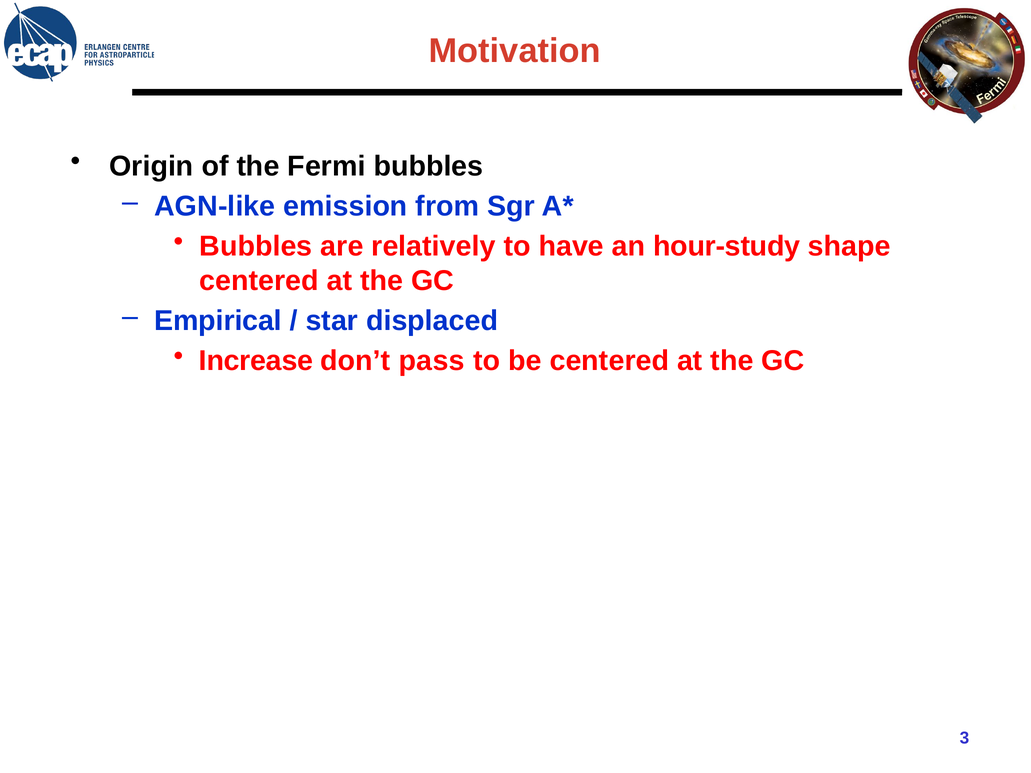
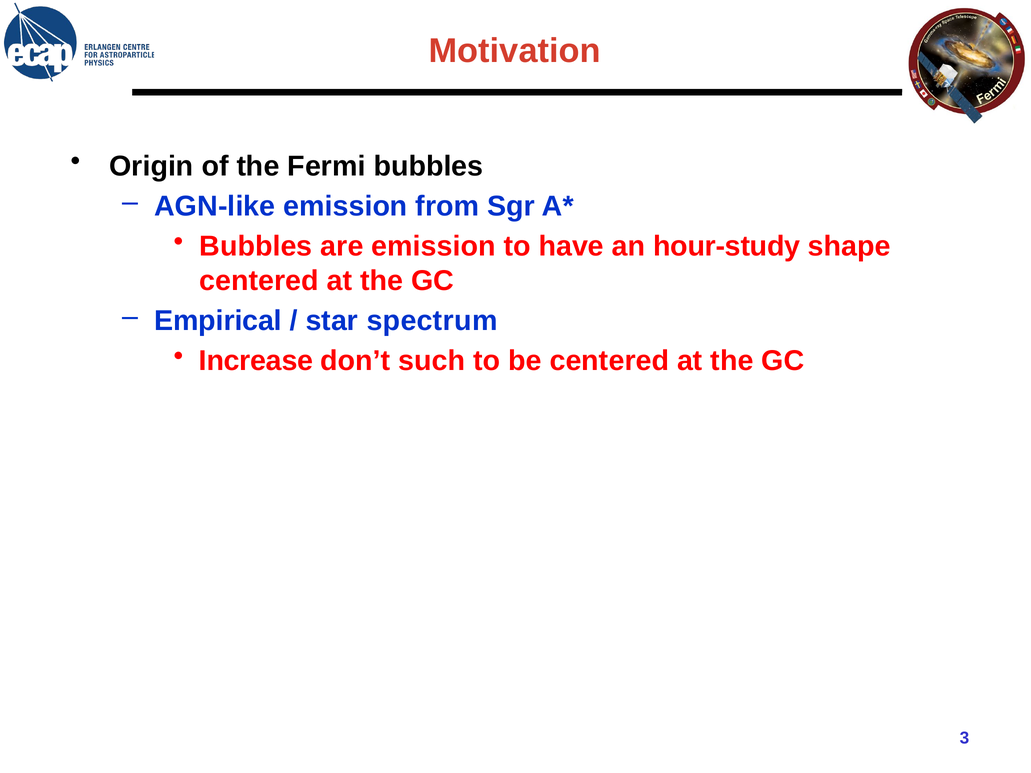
are relatively: relatively -> emission (434, 246)
displaced: displaced -> spectrum (432, 321)
pass: pass -> such (432, 361)
